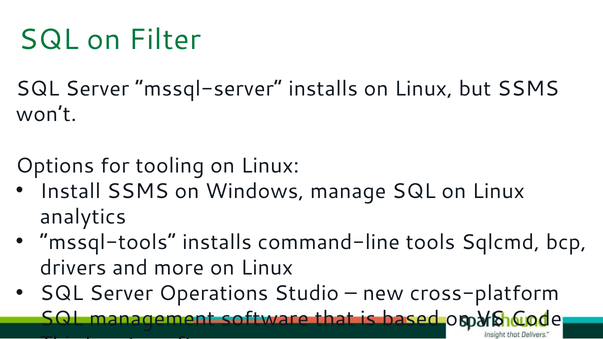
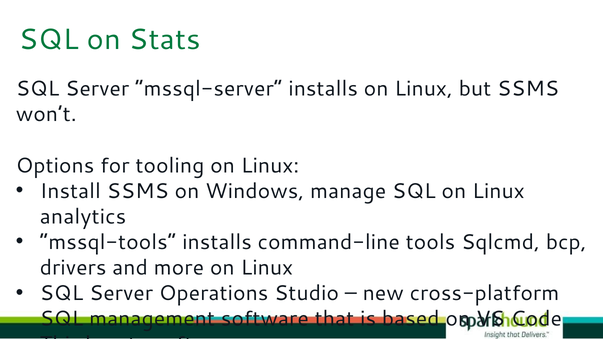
Filter: Filter -> Stats (165, 40)
